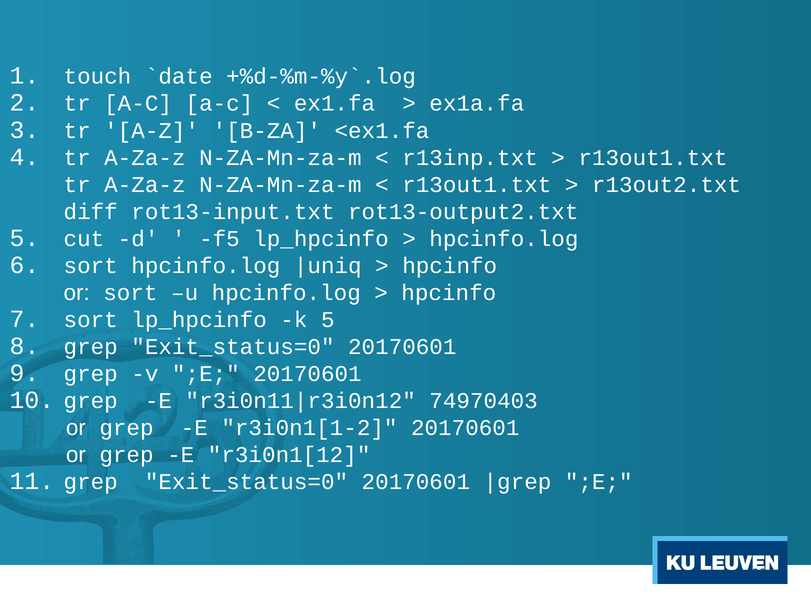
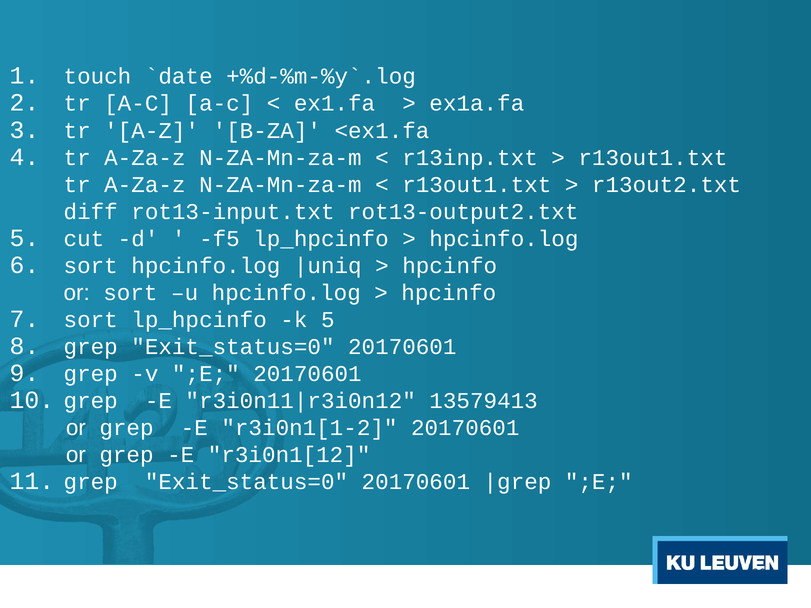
74970403: 74970403 -> 13579413 (484, 401)
